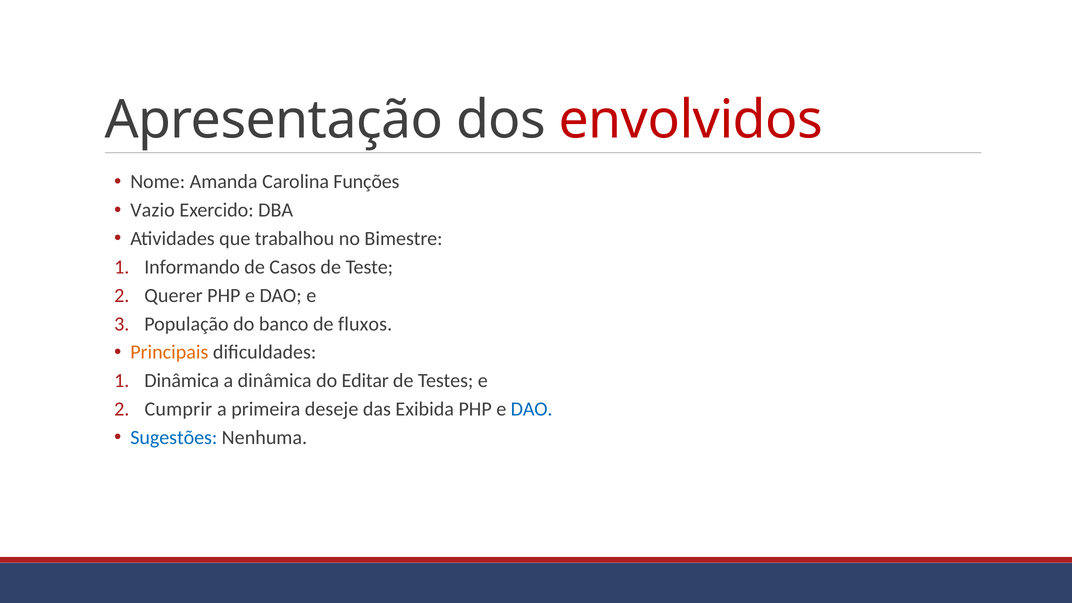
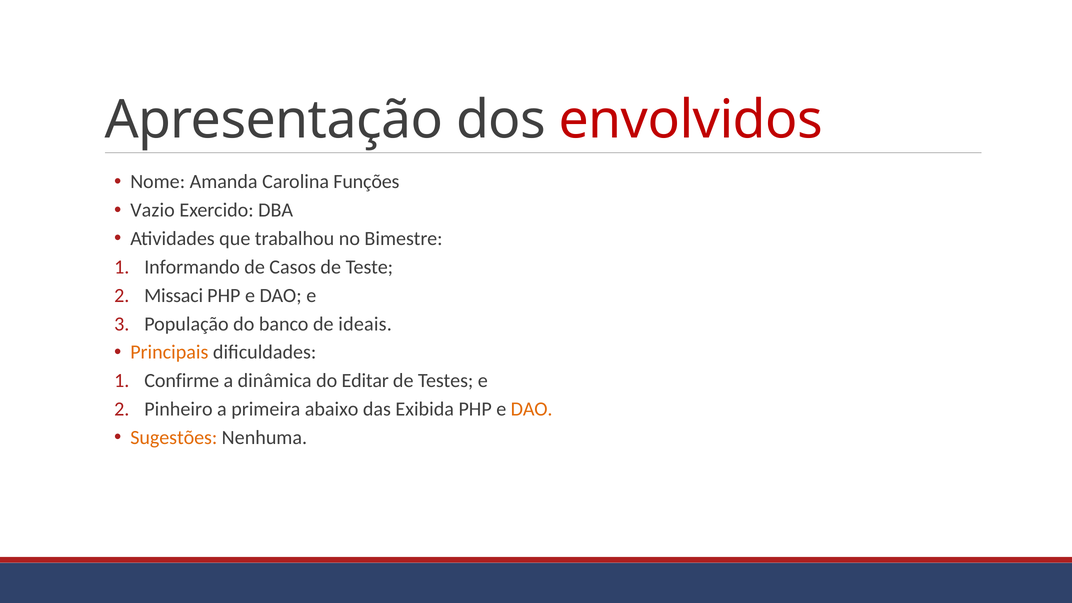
Querer: Querer -> Missaci (174, 295)
fluxos: fluxos -> ideais (365, 324)
Dinâmica: Dinâmica -> Confirme (182, 381)
Cumprir: Cumprir -> Pinheiro (178, 409)
deseje: deseje -> abaixo (332, 409)
DAO colour: blue -> orange (532, 409)
Sugestões colour: blue -> orange (174, 438)
